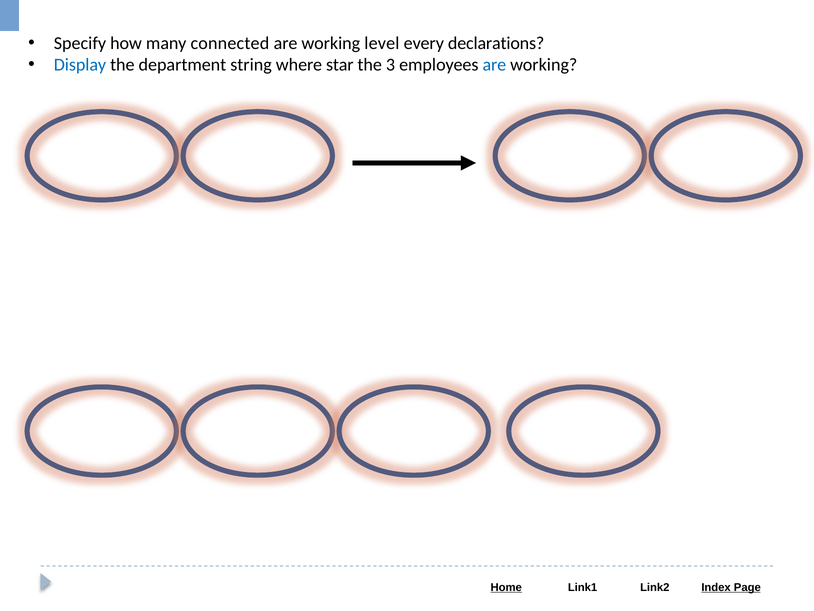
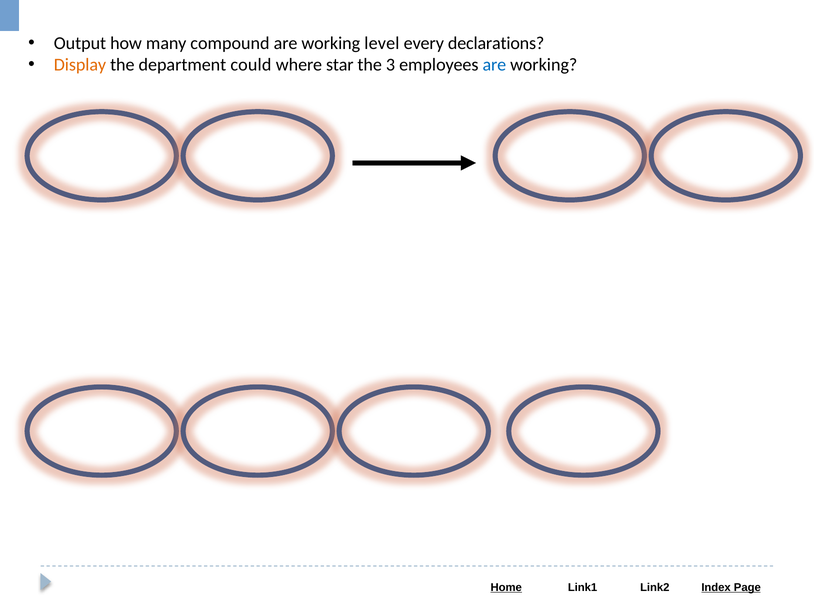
Specify: Specify -> Output (80, 43)
connected: connected -> compound (230, 43)
Display colour: blue -> orange (80, 65)
string: string -> could (251, 65)
